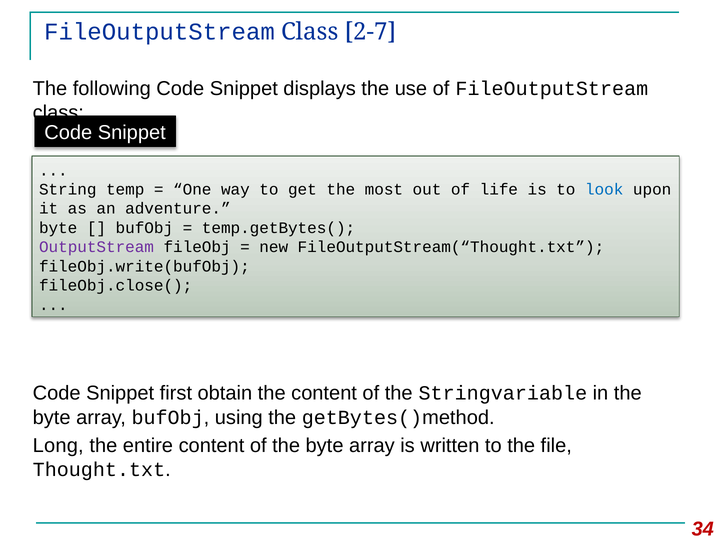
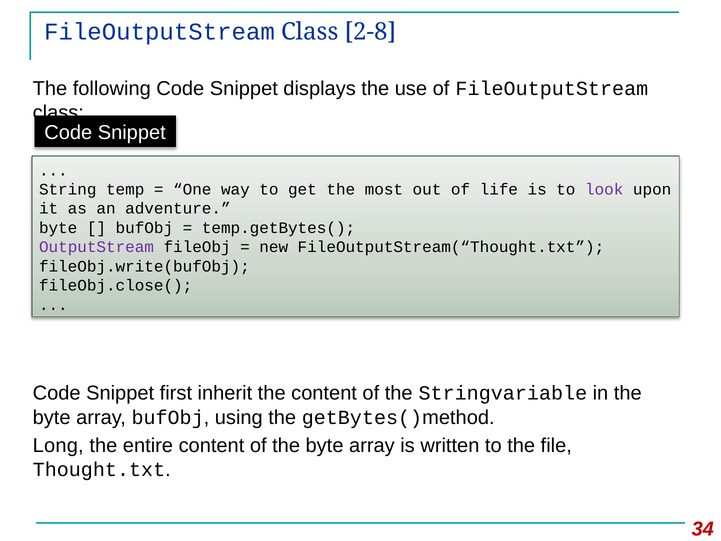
2-7: 2-7 -> 2-8 (370, 32)
look colour: blue -> purple (604, 189)
obtain: obtain -> inherit (225, 393)
